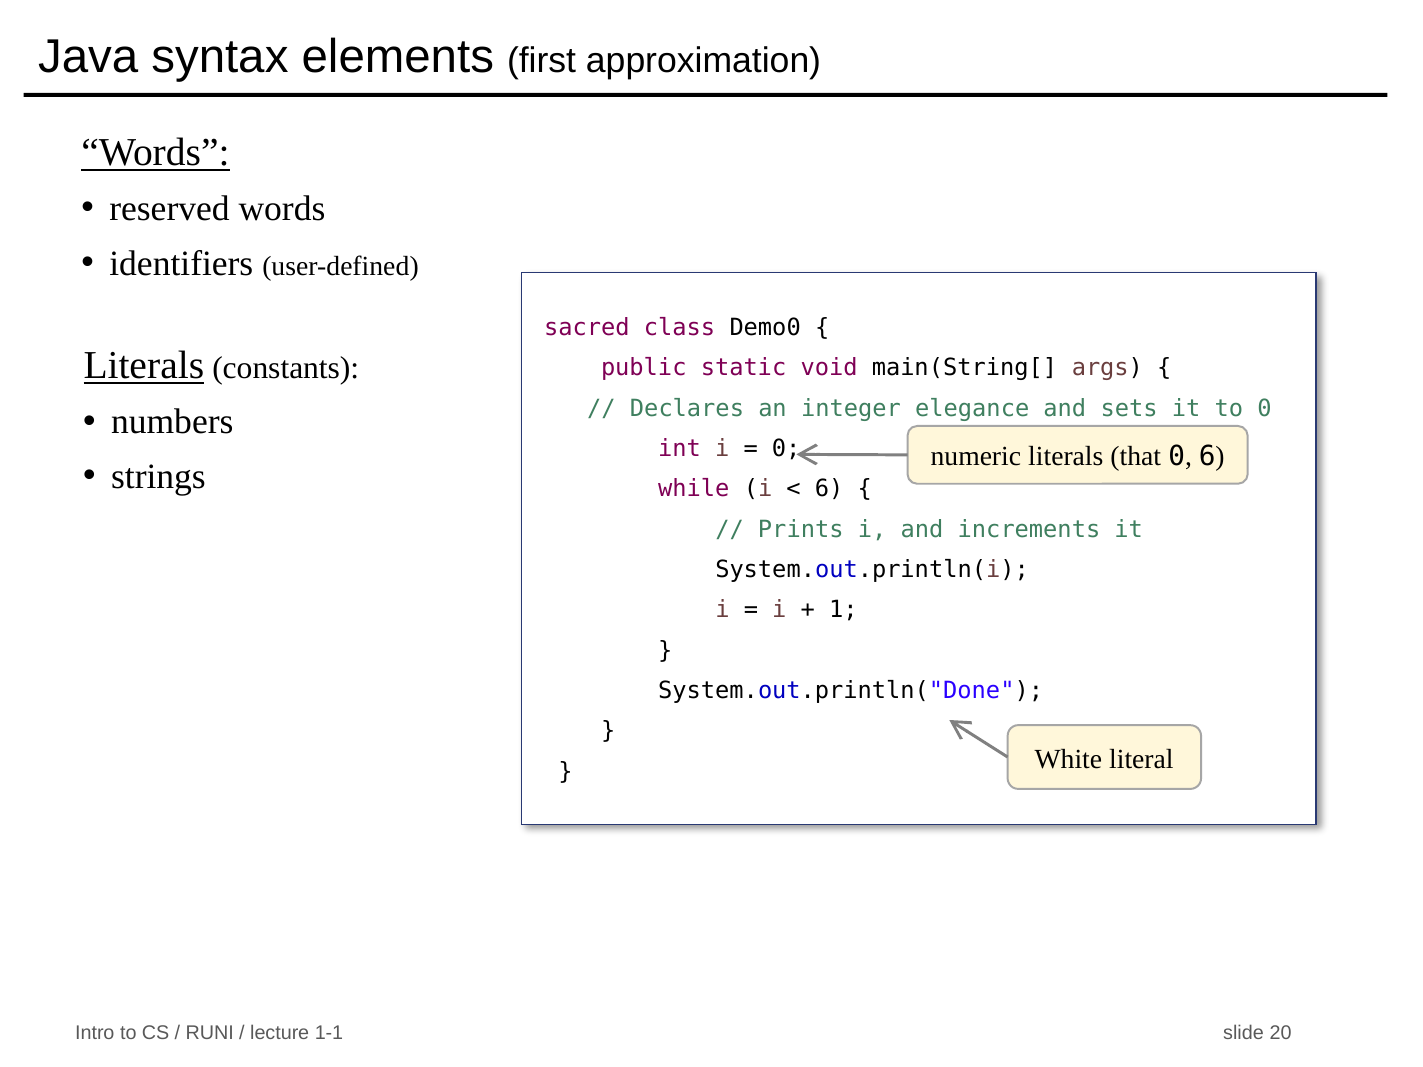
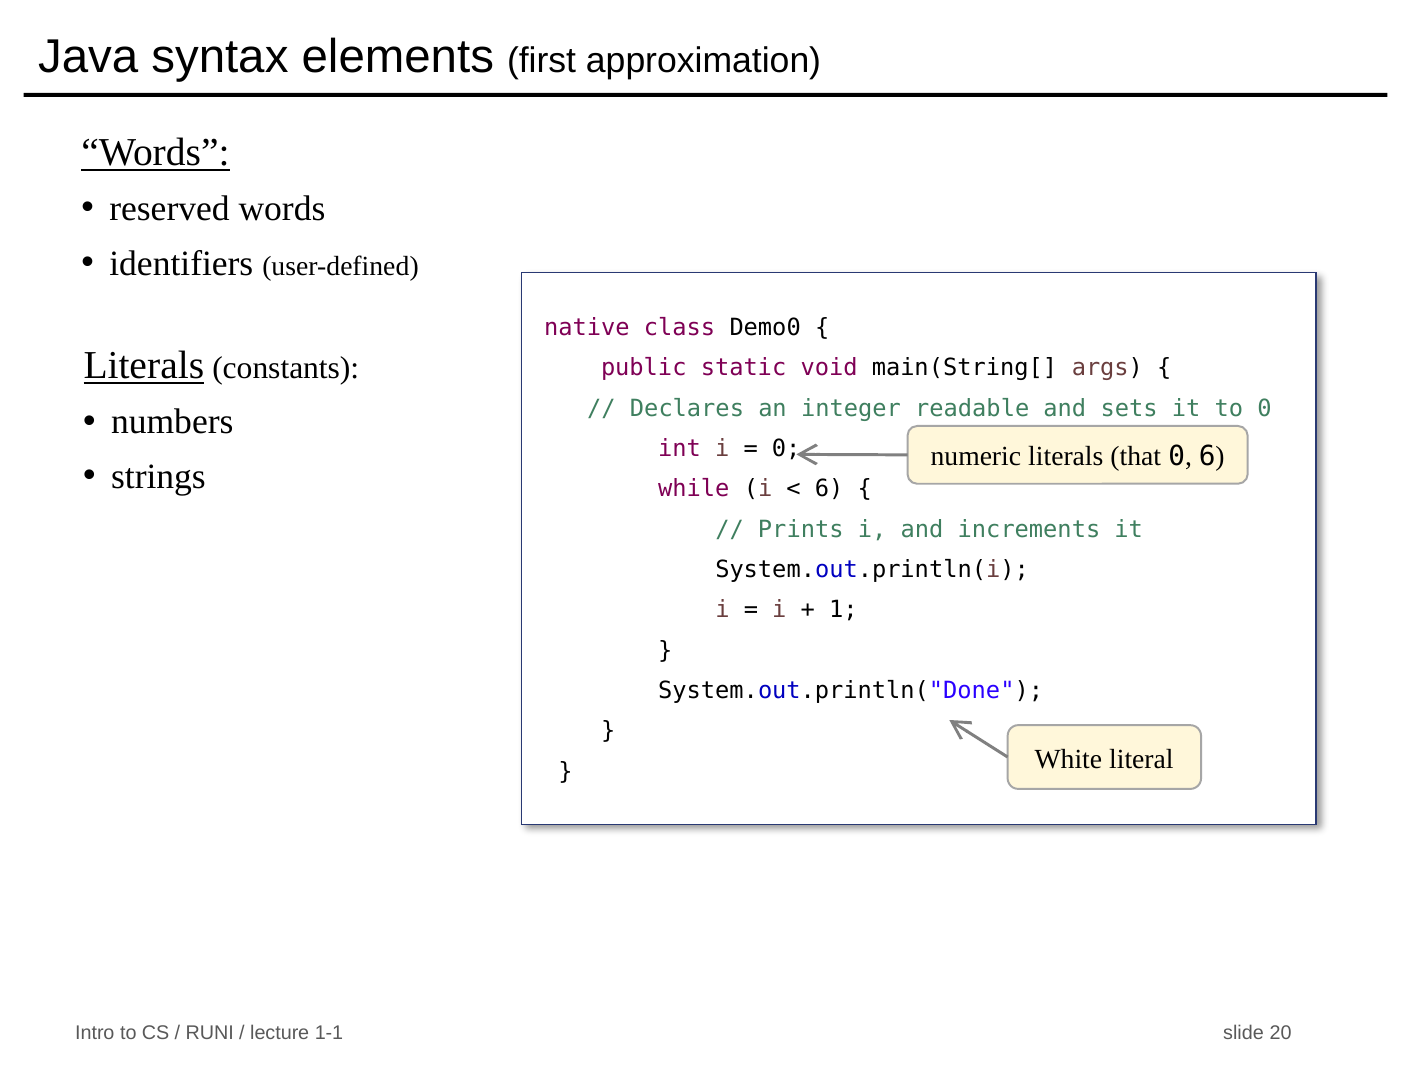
sacred: sacred -> native (587, 328)
elegance: elegance -> readable (972, 408)
